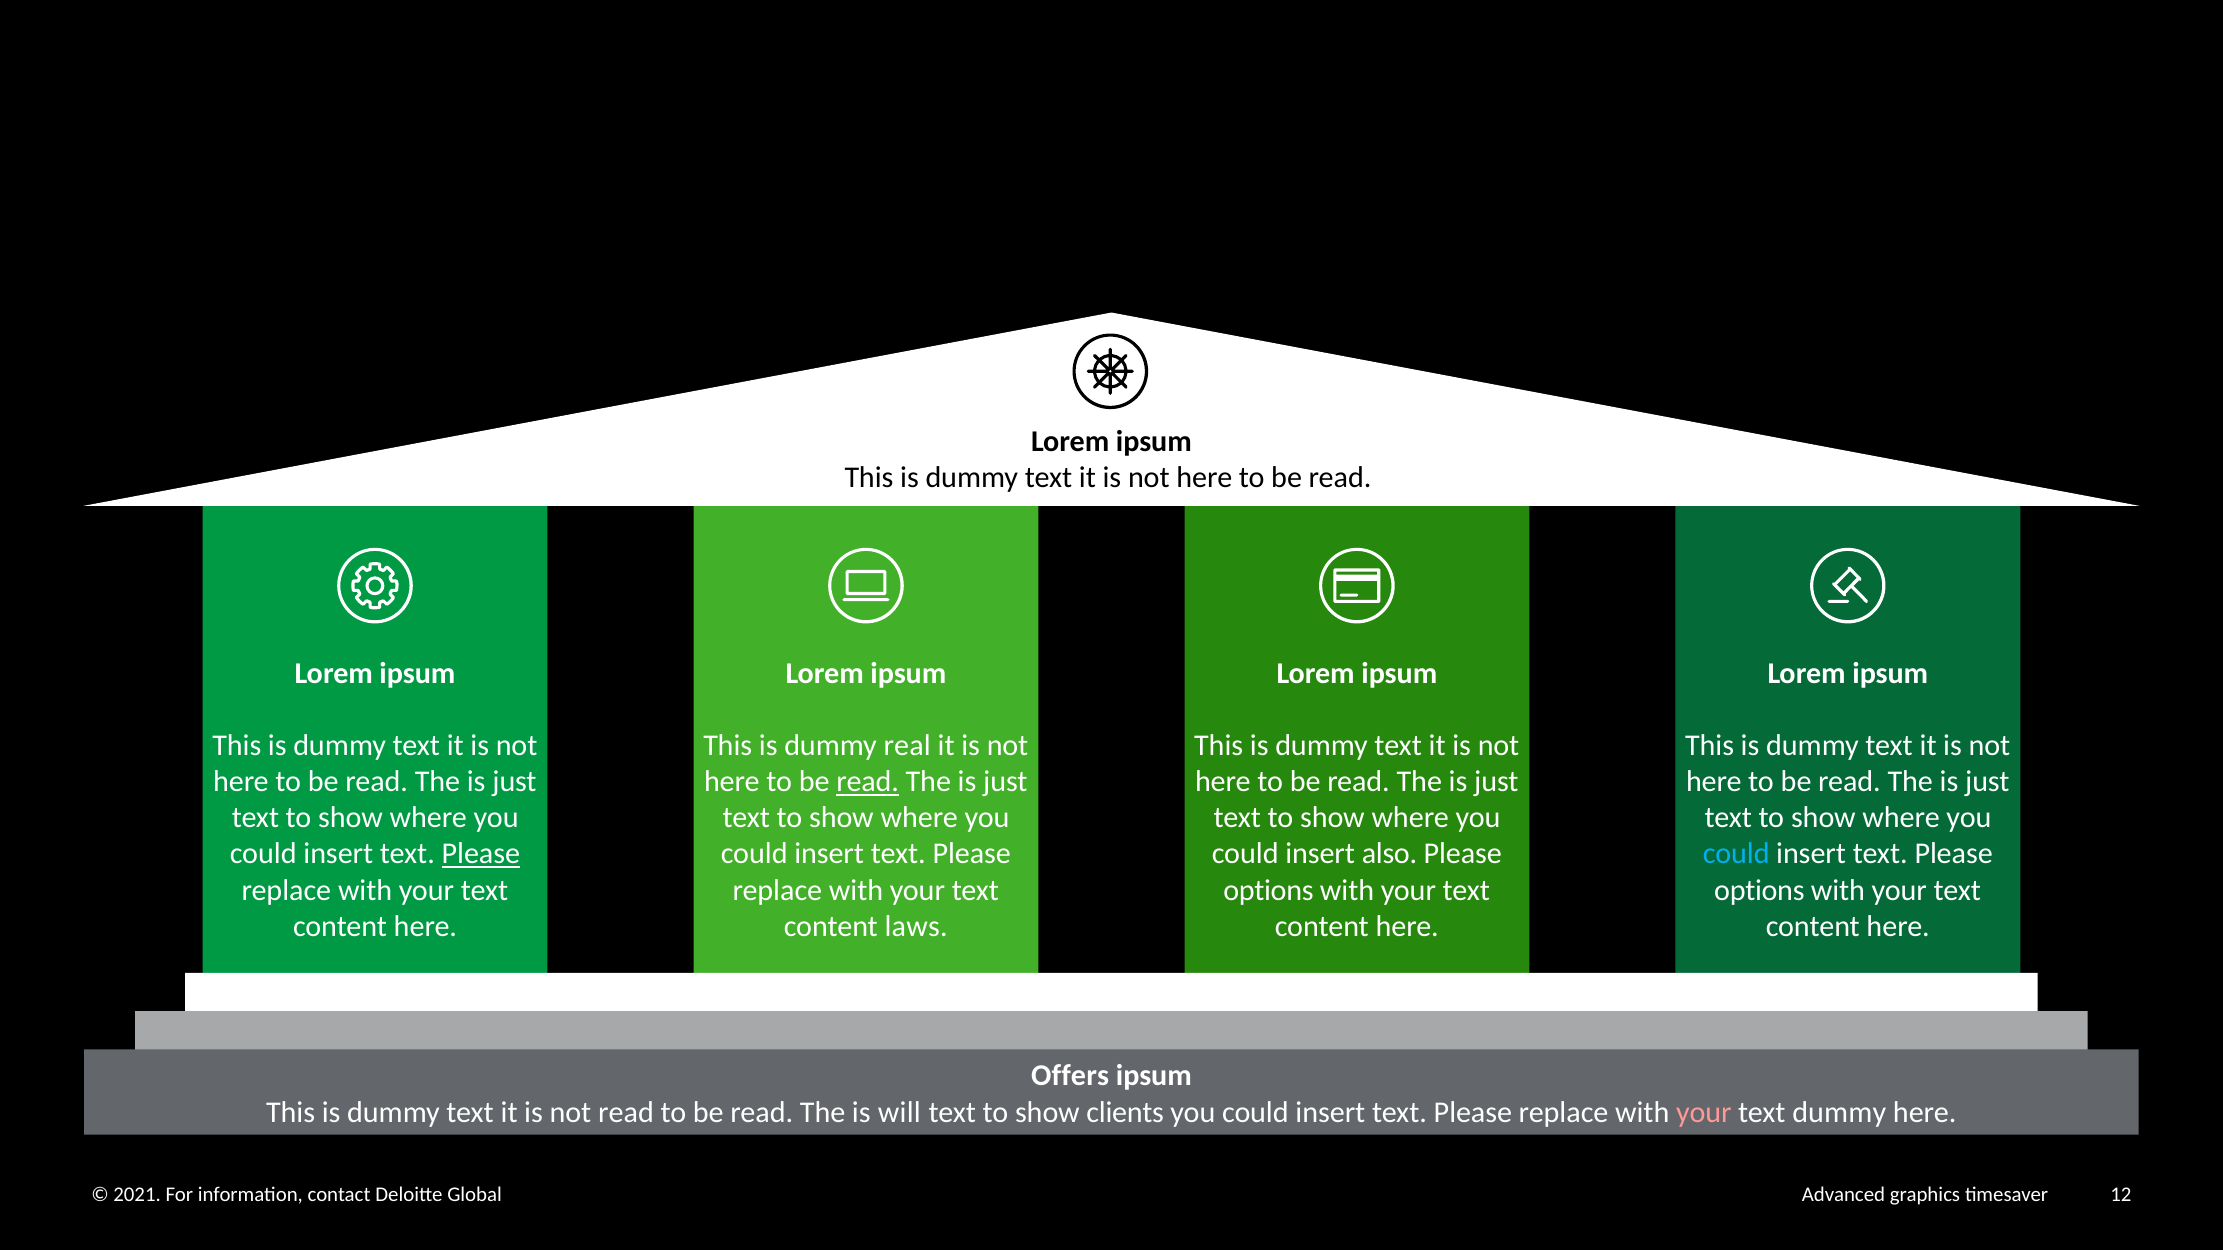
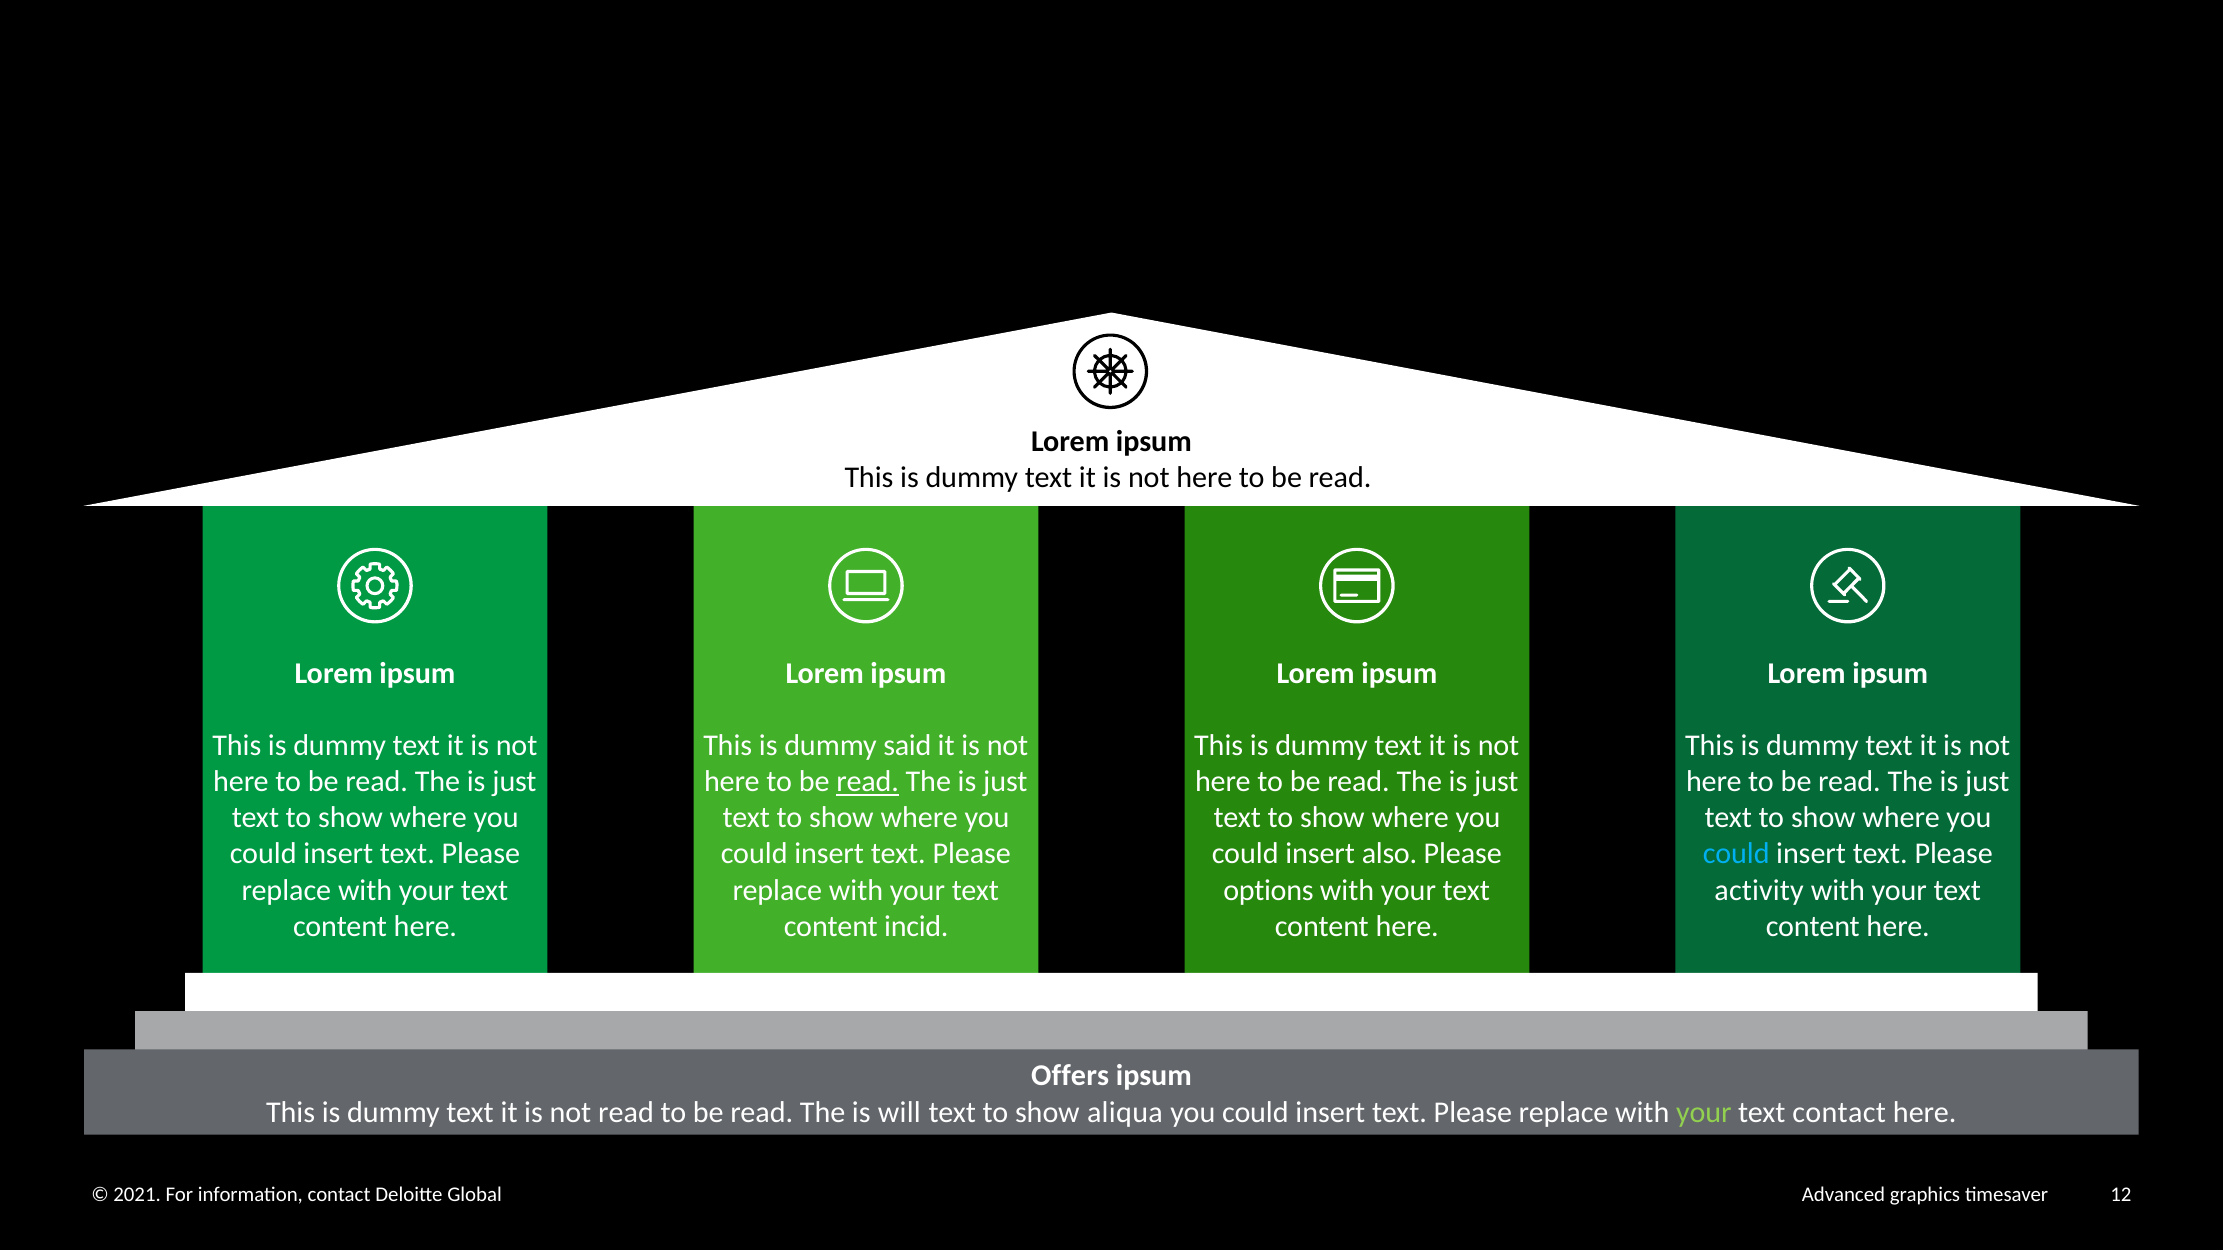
real: real -> said (907, 746)
Please underline: present -> none (481, 854)
options: options -> activity (1759, 890)
laws: laws -> incid (916, 927)
clients: clients -> aliqua (1125, 1113)
your colour: pink -> light green (1704, 1113)
text dummy: dummy -> contact (1839, 1113)
